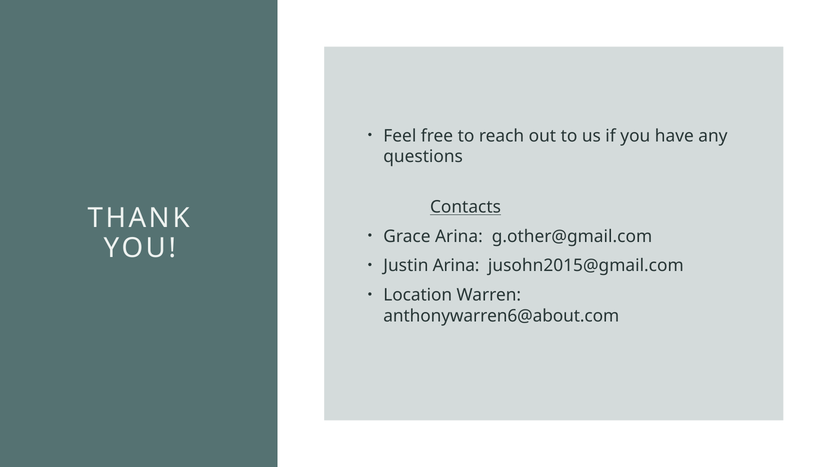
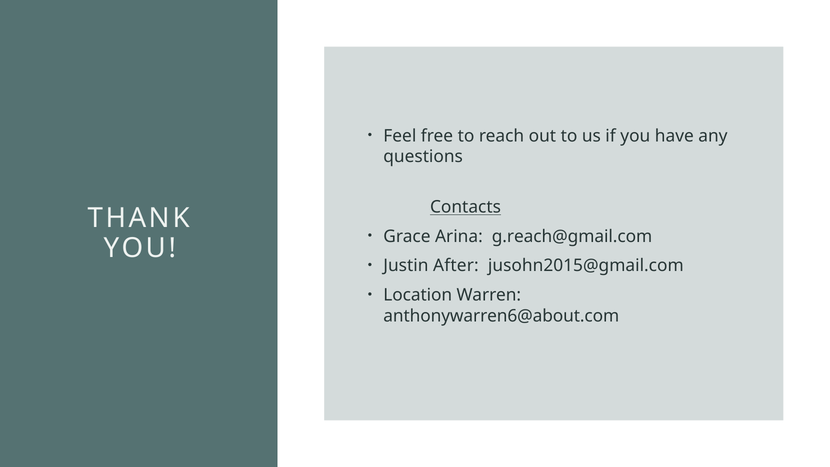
g.other@gmail.com: g.other@gmail.com -> g.reach@gmail.com (572, 236)
Justin Arina: Arina -> After (456, 266)
